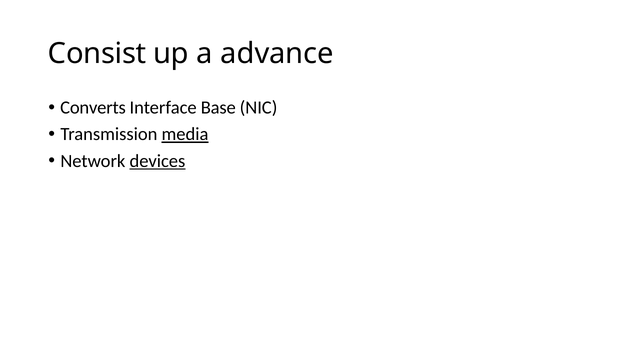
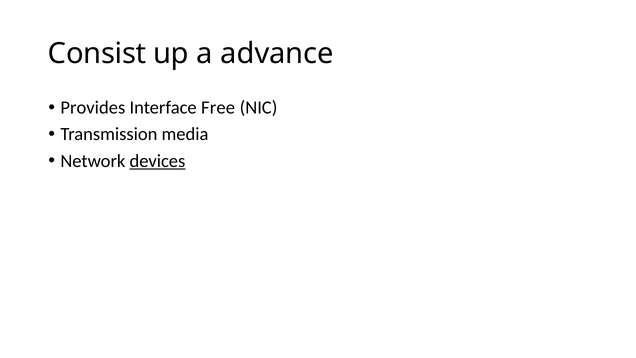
Converts: Converts -> Provides (93, 108)
Base: Base -> Free (218, 108)
media underline: present -> none (185, 134)
